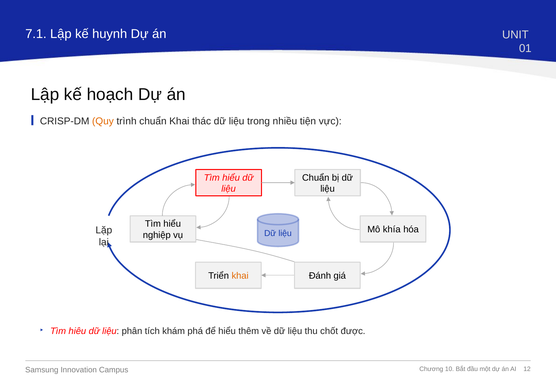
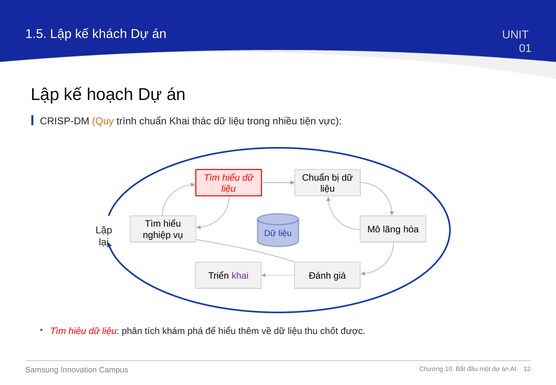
7.1: 7.1 -> 1.5 (36, 34)
huynh: huynh -> khách (110, 34)
khía: khía -> lãng (392, 230)
khai colour: orange -> purple (240, 276)
